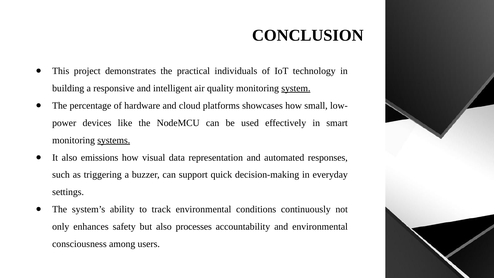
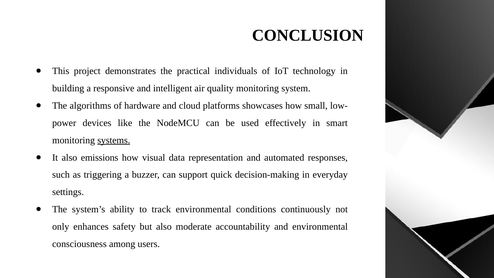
system underline: present -> none (296, 88)
percentage: percentage -> algorithms (90, 106)
processes: processes -> moderate (194, 227)
